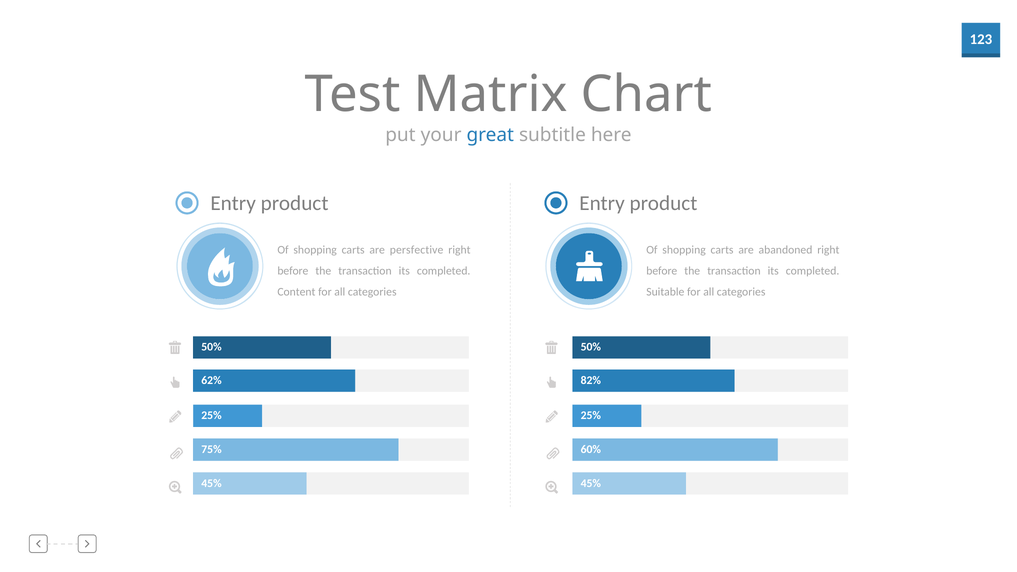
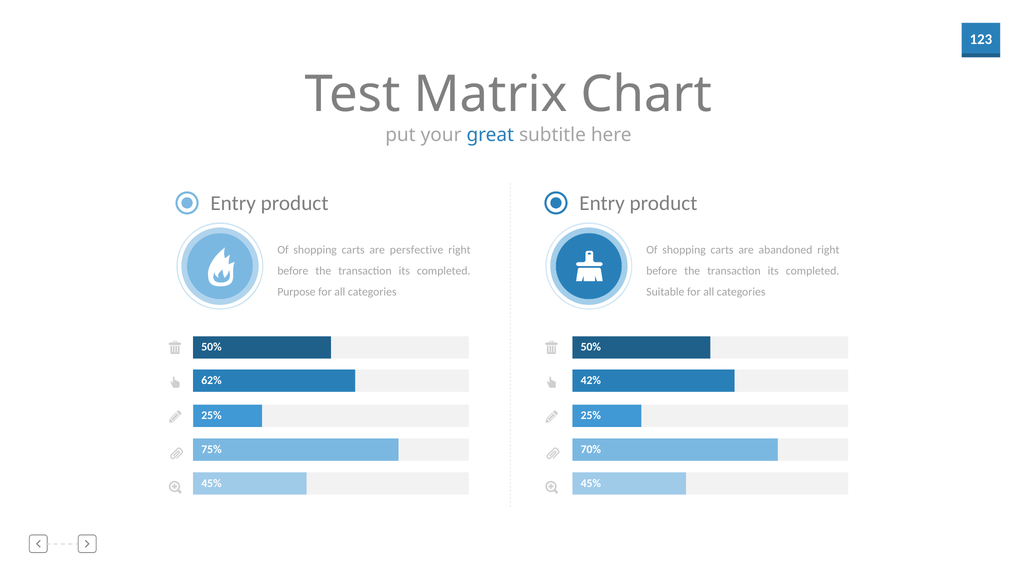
Content: Content -> Purpose (296, 292)
82%: 82% -> 42% (591, 380)
60%: 60% -> 70% (591, 449)
